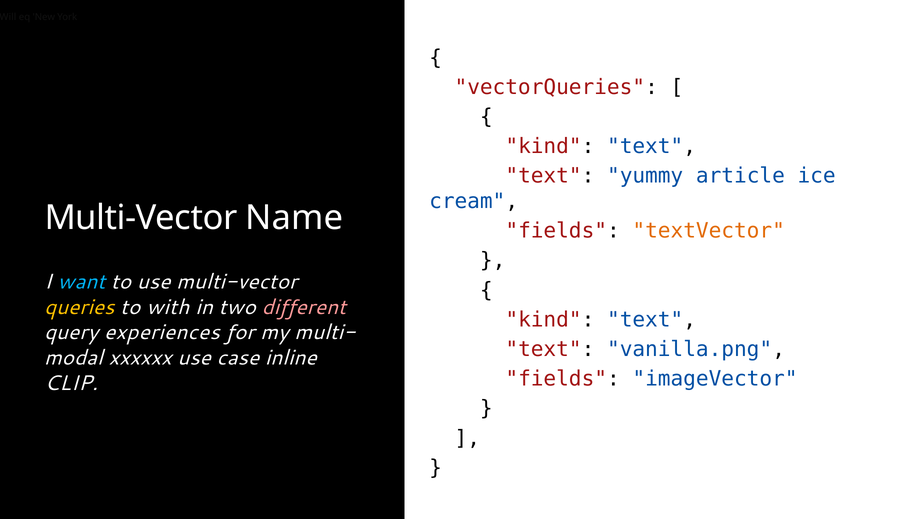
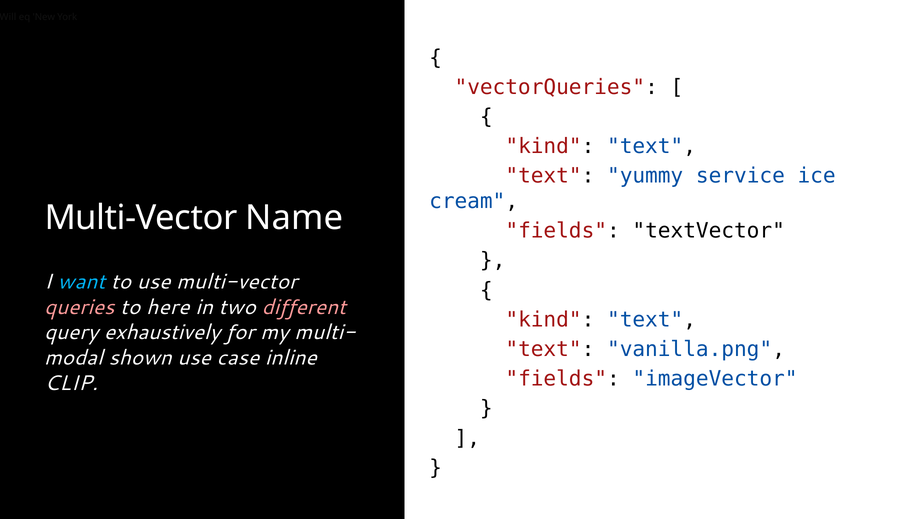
article: article -> service (740, 176)
textVector colour: orange -> black (709, 231)
queries colour: yellow -> pink (79, 307)
with: with -> here (168, 307)
experiences: experiences -> exhaustively (162, 333)
xxxxxx: xxxxxx -> shown (140, 358)
